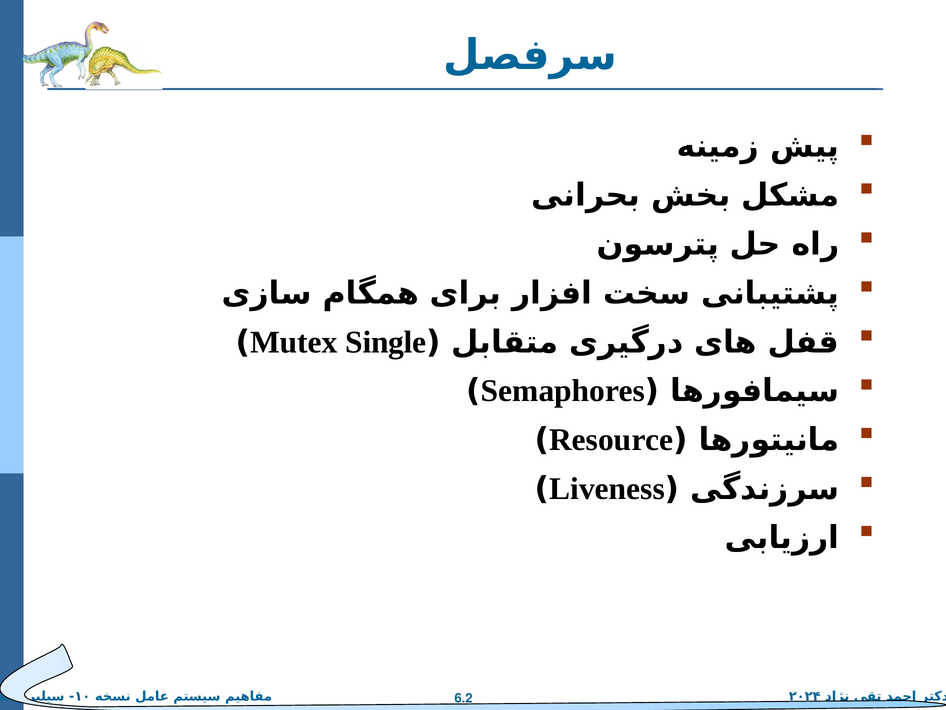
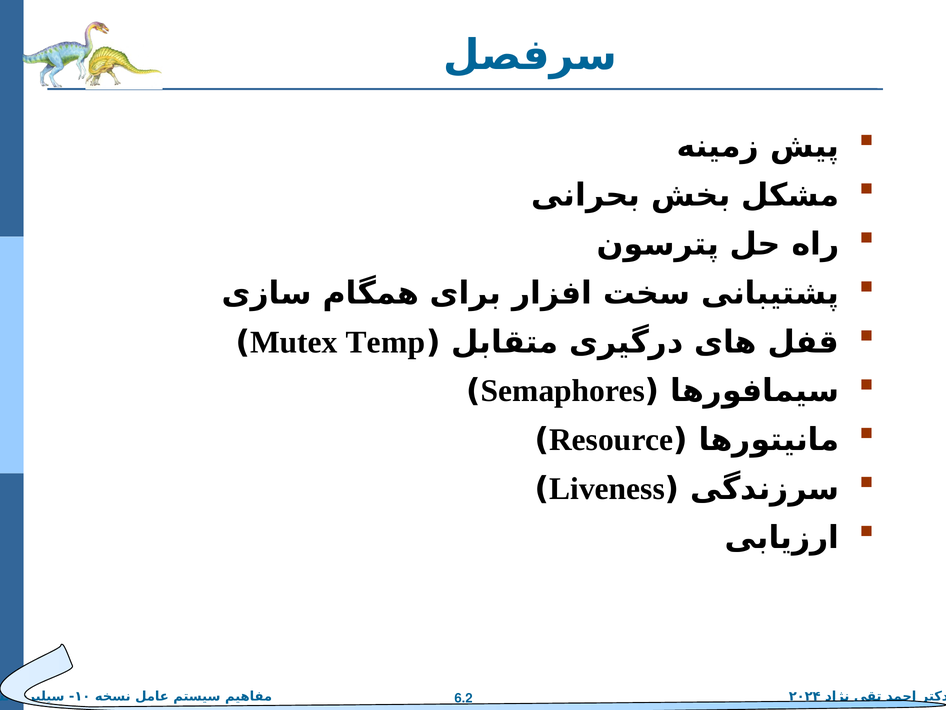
Single: Single -> Temp (386, 342)
